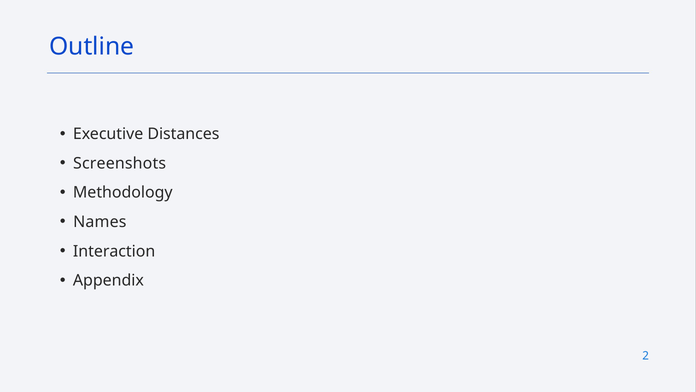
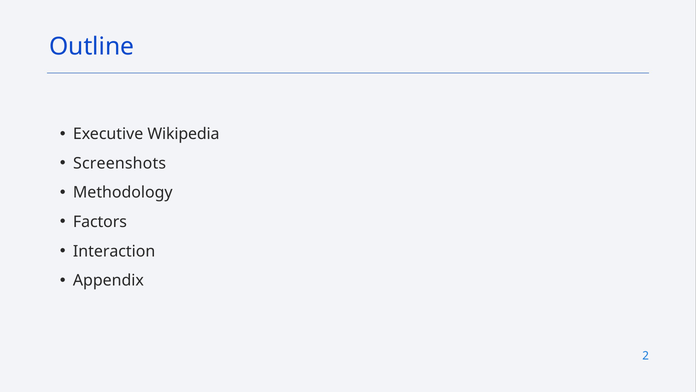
Distances: Distances -> Wikipedia (183, 134)
Names: Names -> Factors (100, 222)
